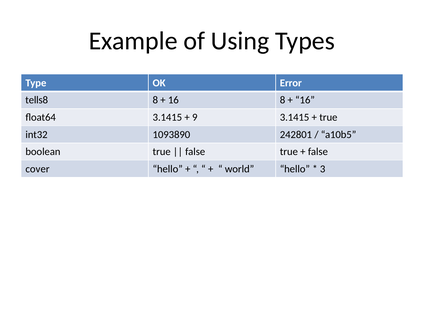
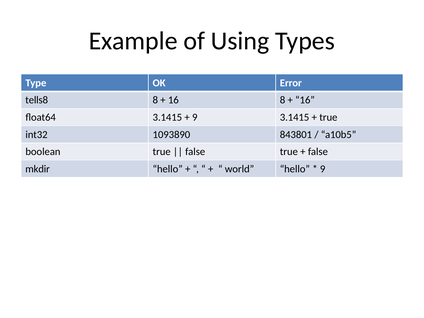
242801: 242801 -> 843801 (296, 135)
cover: cover -> mkdir (38, 169)
3: 3 -> 9 (323, 169)
